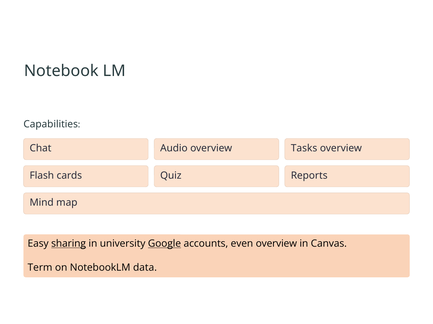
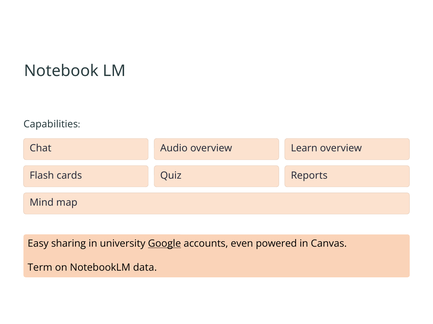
Tasks: Tasks -> Learn (304, 149)
sharing underline: present -> none (69, 244)
even overview: overview -> powered (276, 244)
